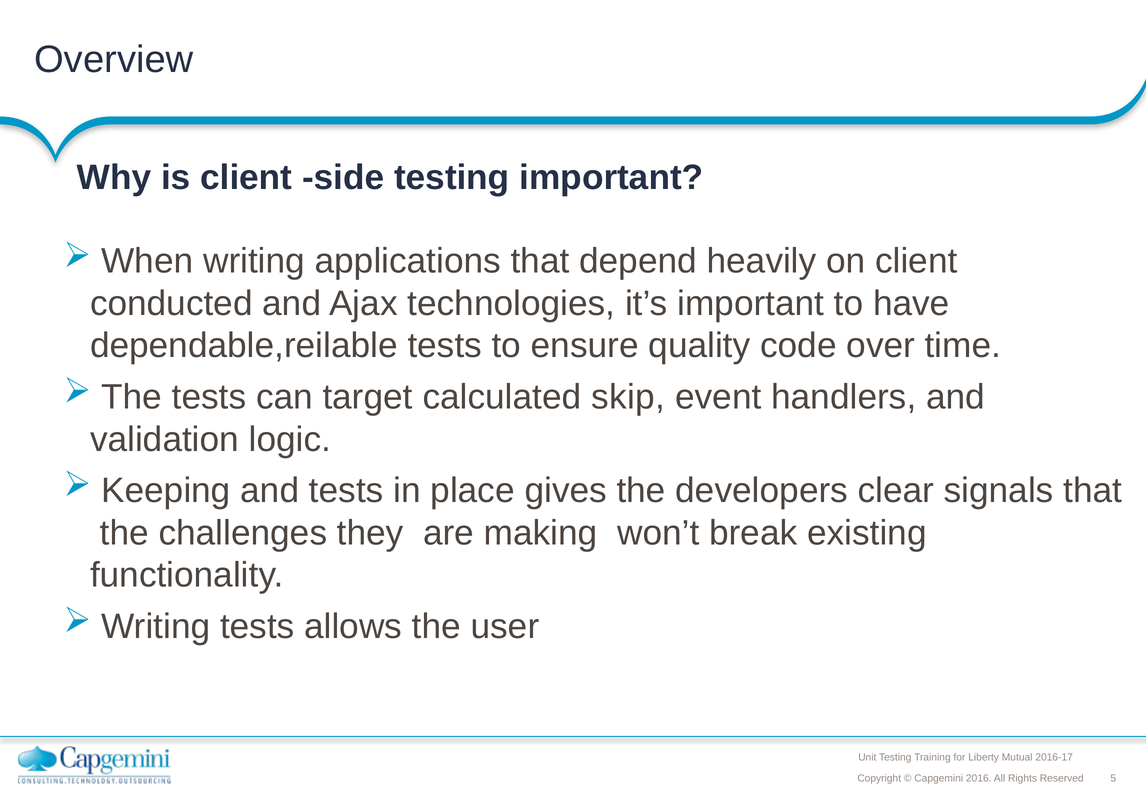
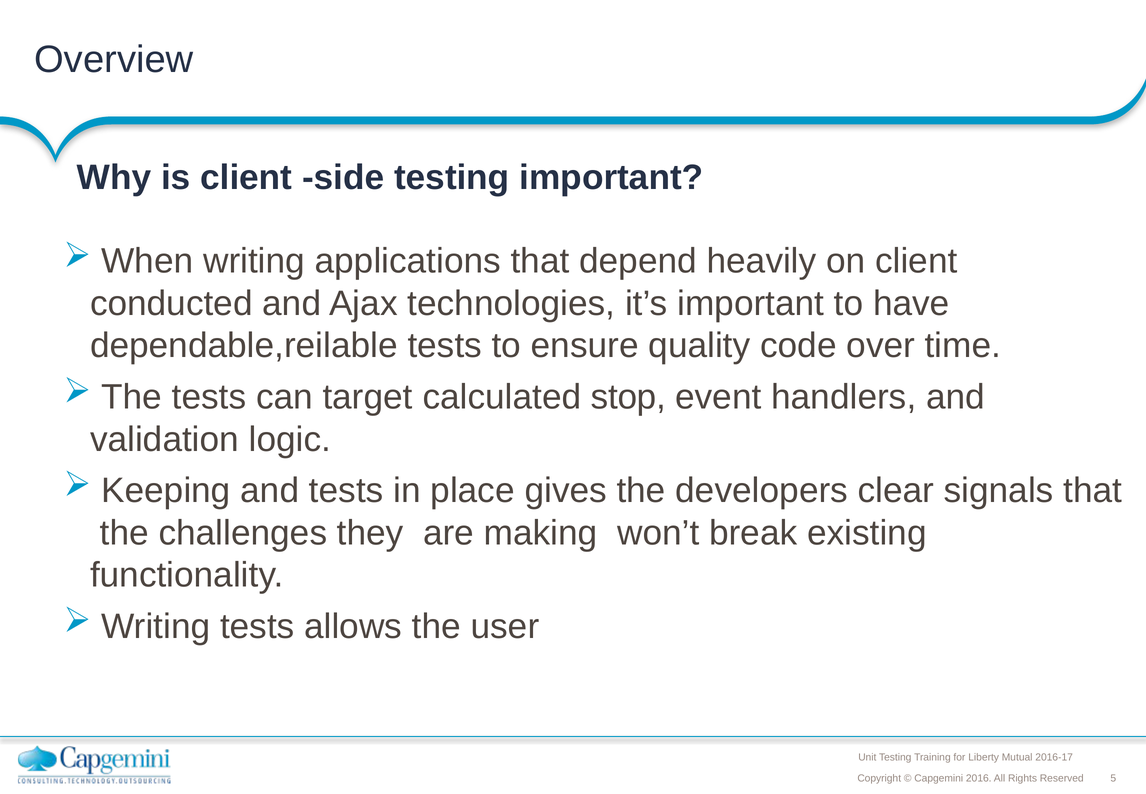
skip: skip -> stop (628, 397)
